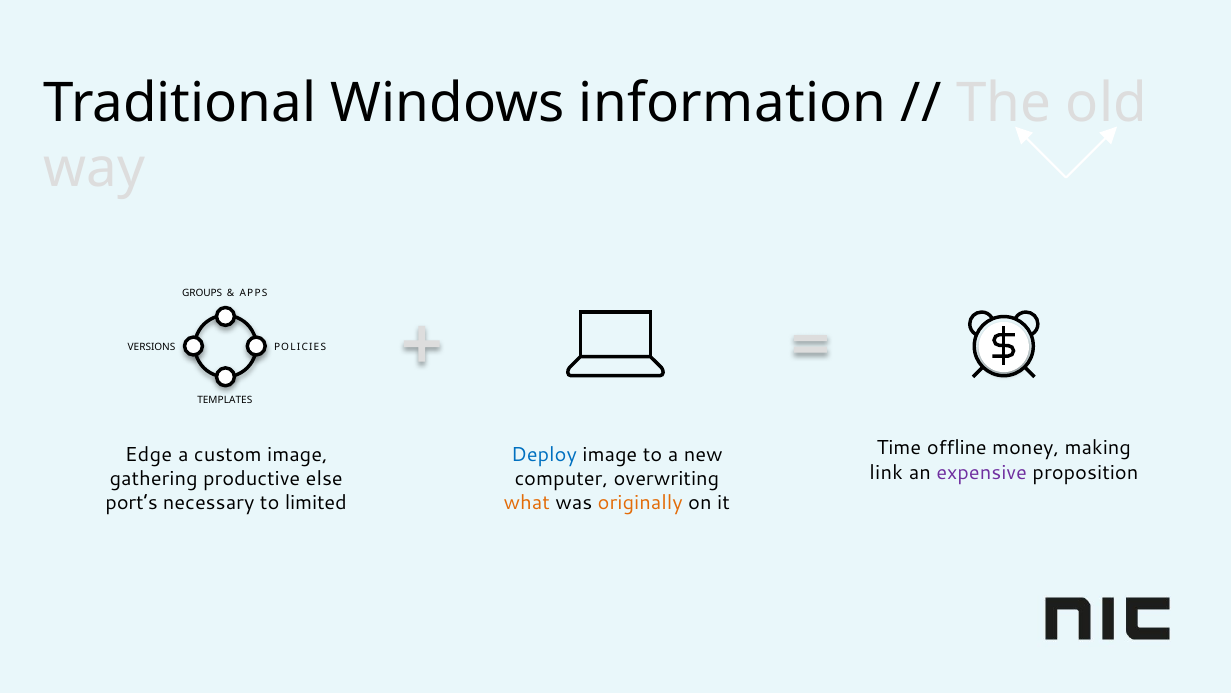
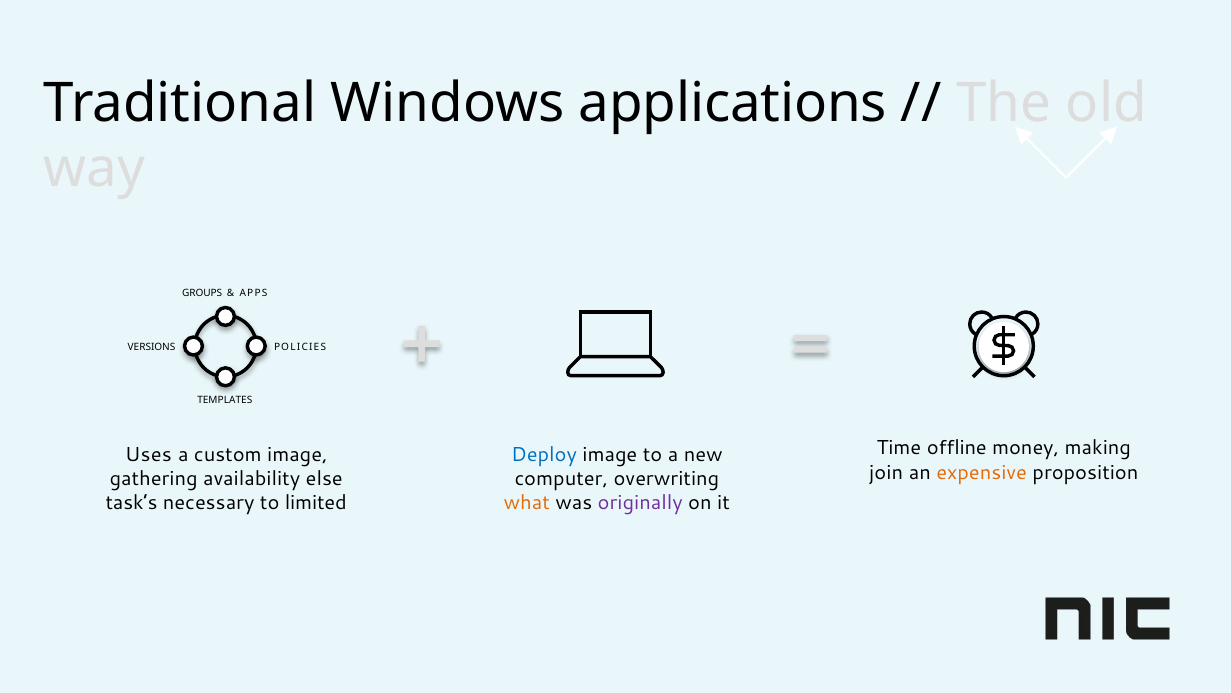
information: information -> applications (733, 103)
Edge: Edge -> Uses (148, 454)
link: link -> join (886, 472)
expensive colour: purple -> orange (982, 472)
productive: productive -> availability (252, 478)
port’s: port’s -> task’s (132, 502)
originally colour: orange -> purple (640, 502)
